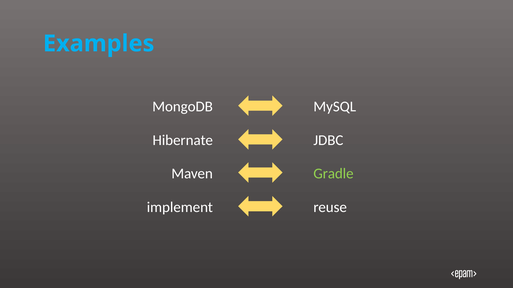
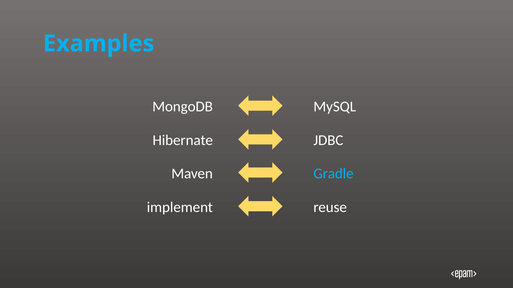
Gradle colour: light green -> light blue (333, 174)
